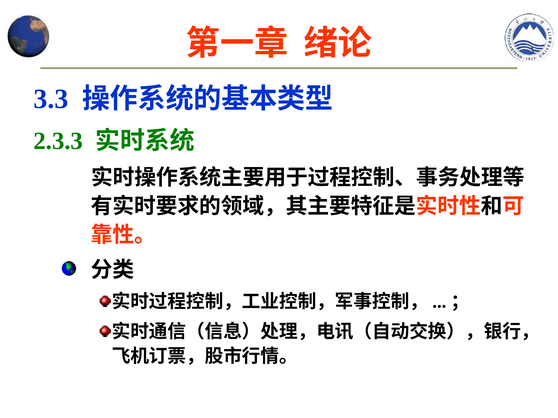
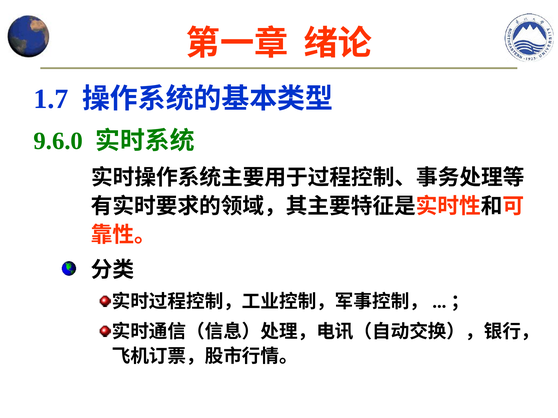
3.3: 3.3 -> 1.7 (51, 99)
2.3.3: 2.3.3 -> 9.6.0 (58, 141)
